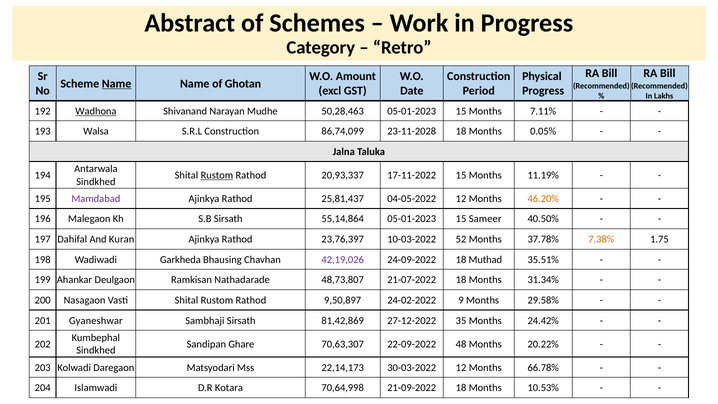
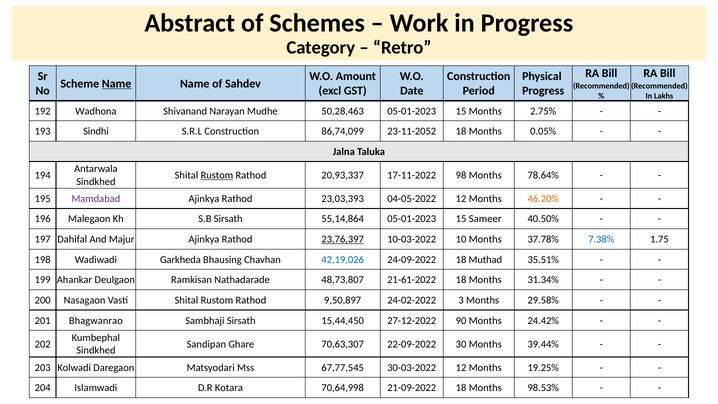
Ghotan: Ghotan -> Sahdev (243, 84)
Wadhona underline: present -> none (96, 111)
7.11%: 7.11% -> 2.75% (543, 111)
Walsa: Walsa -> Sindhi (96, 131)
23-11-2028: 23-11-2028 -> 23-11-2052 (412, 131)
17-11-2022 15: 15 -> 98 (461, 175)
11.19%: 11.19% -> 78.64% (543, 175)
25,81,437: 25,81,437 -> 23,03,393 (343, 199)
Kuran: Kuran -> Majur (122, 239)
23,76,397 underline: none -> present (343, 239)
52: 52 -> 10 (461, 239)
7.38% colour: orange -> blue (601, 239)
42,19,026 colour: purple -> blue (343, 260)
21-07-2022: 21-07-2022 -> 21-61-2022 (412, 280)
9: 9 -> 3 (461, 300)
Gyaneshwar: Gyaneshwar -> Bhagwanrao (96, 321)
81,42,869: 81,42,869 -> 15,44,450 (343, 321)
35: 35 -> 90 (461, 321)
48: 48 -> 30 (461, 344)
20.22%: 20.22% -> 39.44% (543, 344)
22,14,173: 22,14,173 -> 67,77,545 (343, 367)
66.78%: 66.78% -> 19.25% (543, 367)
10.53%: 10.53% -> 98.53% (543, 388)
